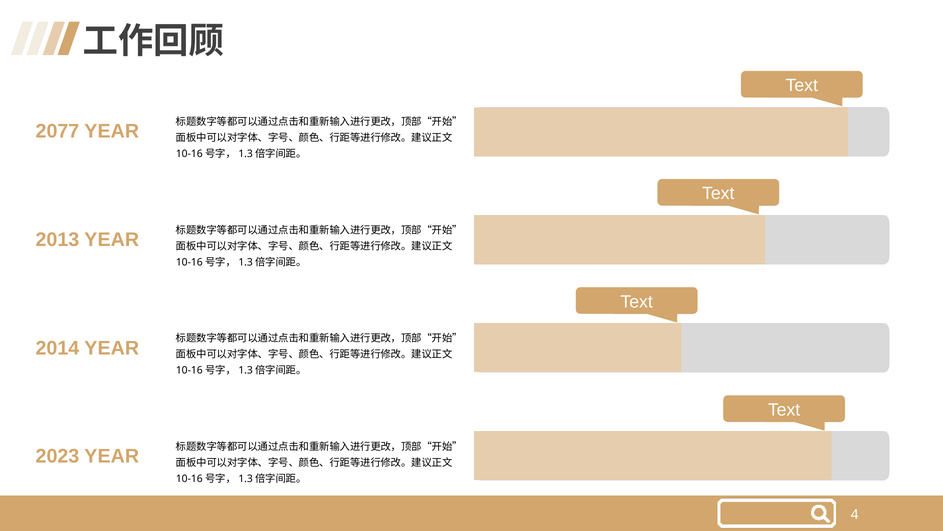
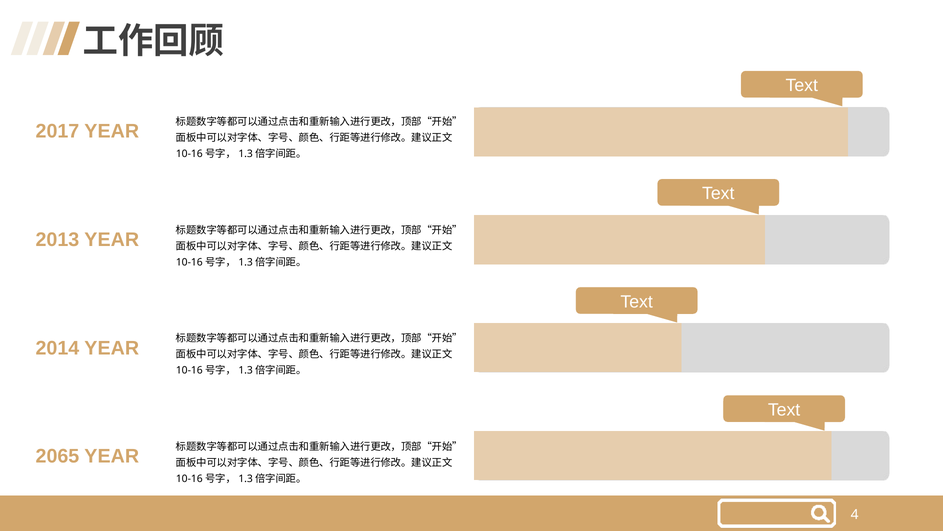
2077: 2077 -> 2017 (57, 131)
2023: 2023 -> 2065 (57, 456)
